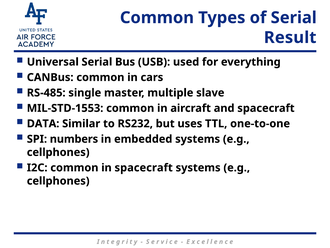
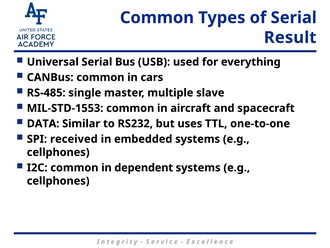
numbers: numbers -> received (74, 139)
in spacecraft: spacecraft -> dependent (144, 167)
